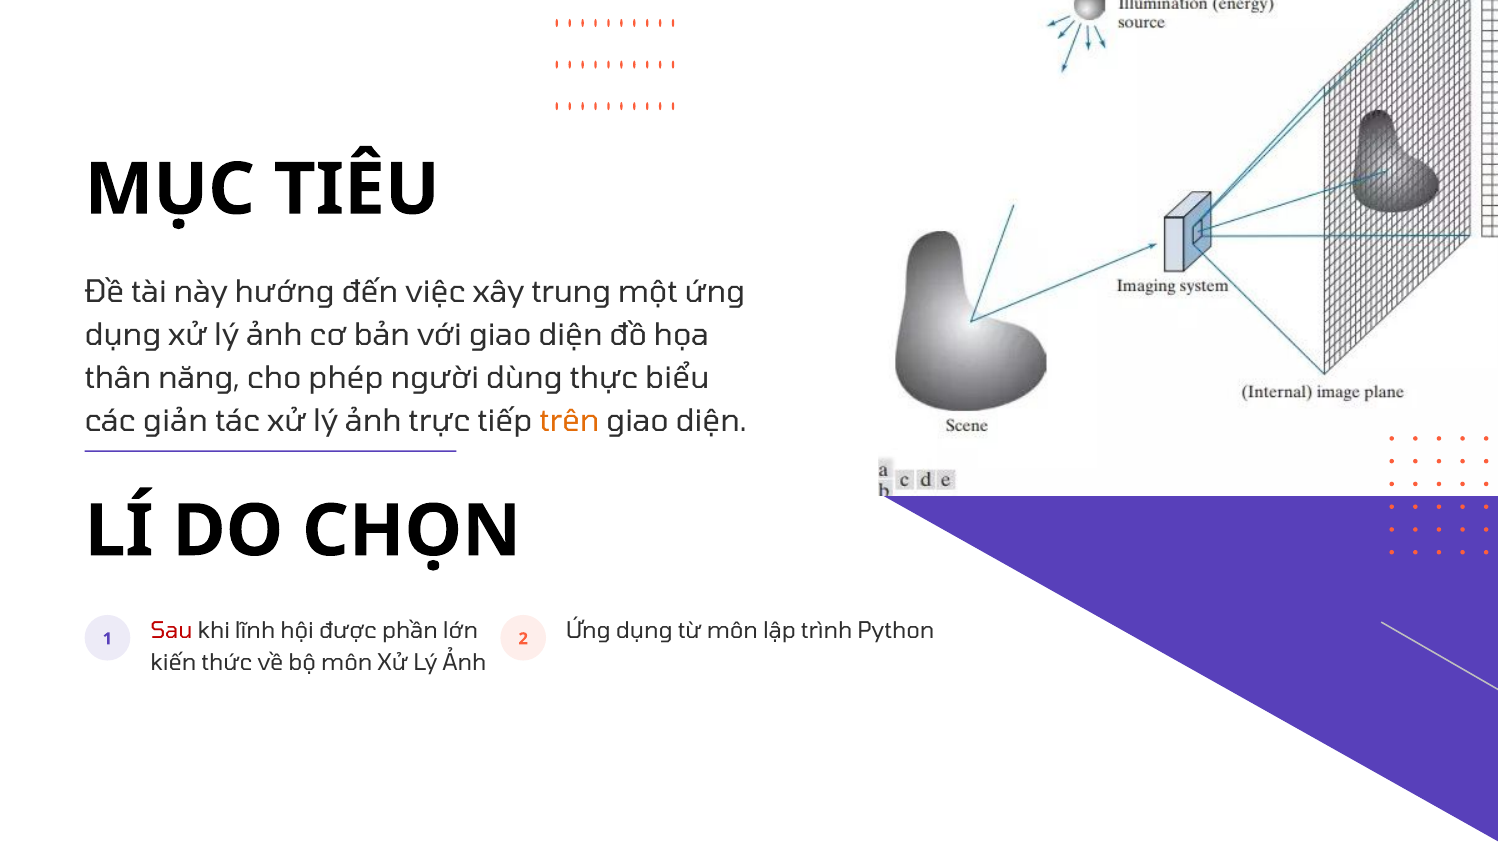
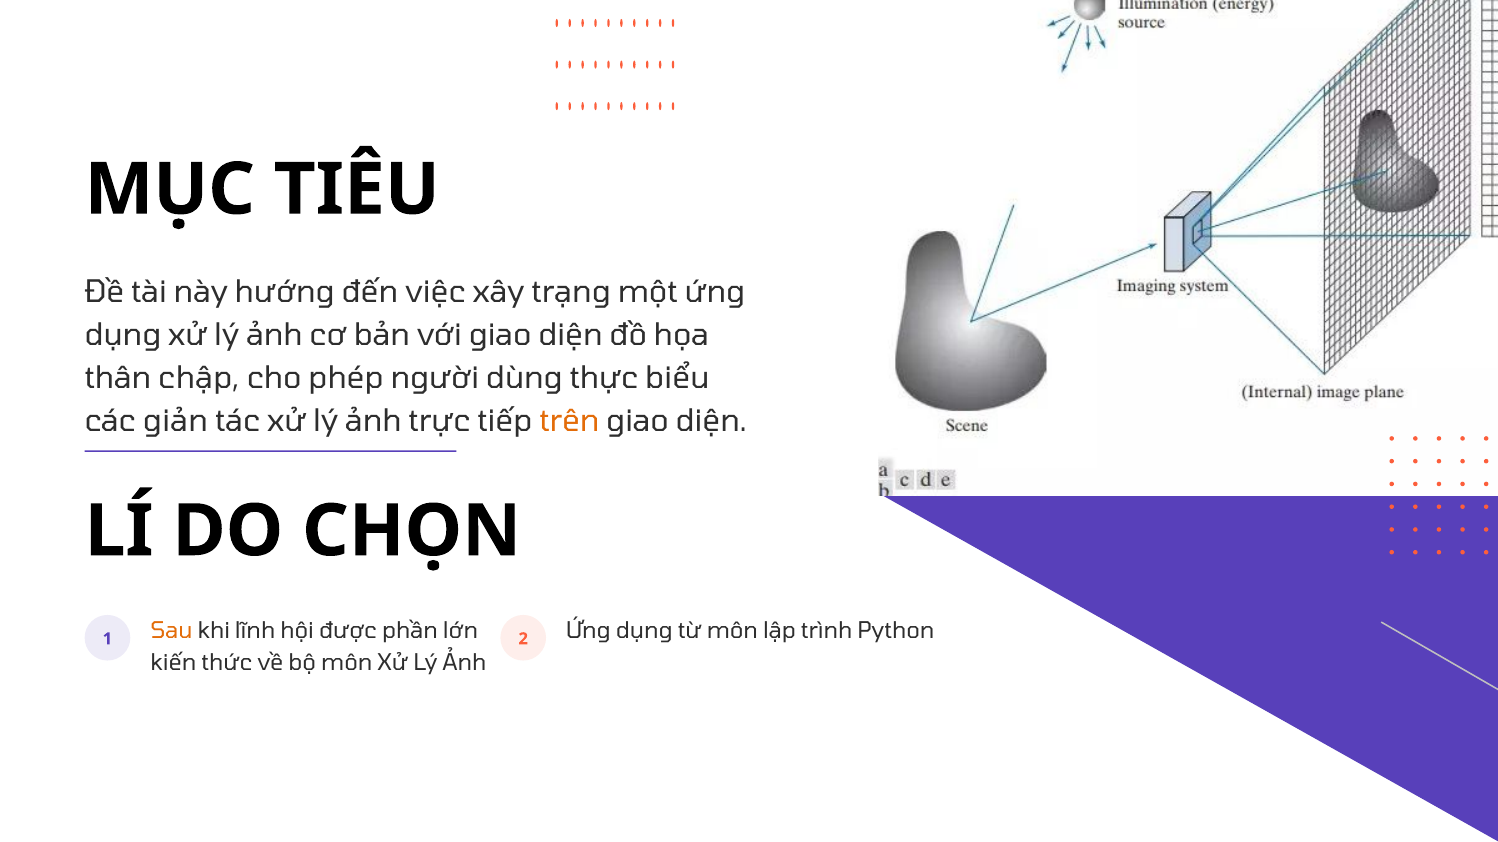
trung: trung -> trạng (571, 292)
năng: năng -> chập (199, 379)
Sau colour: red -> orange (172, 631)
